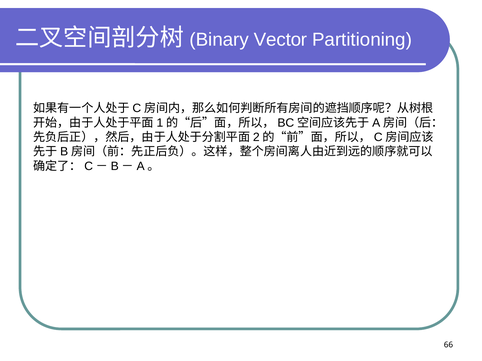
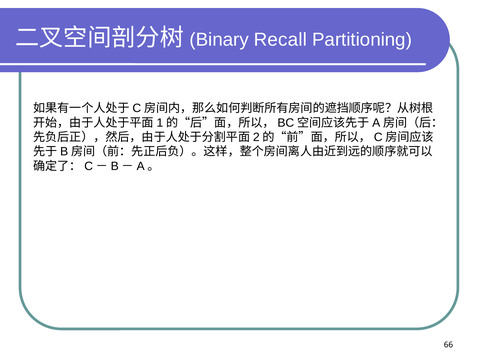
Vector: Vector -> Recall (280, 40)
